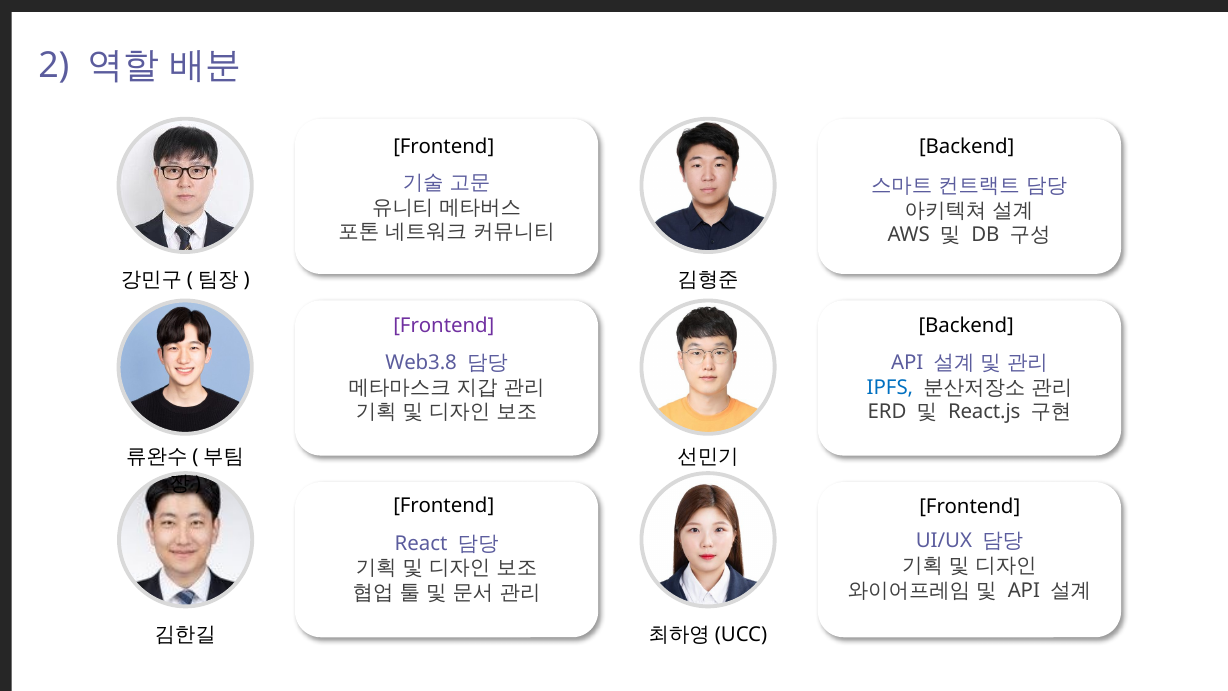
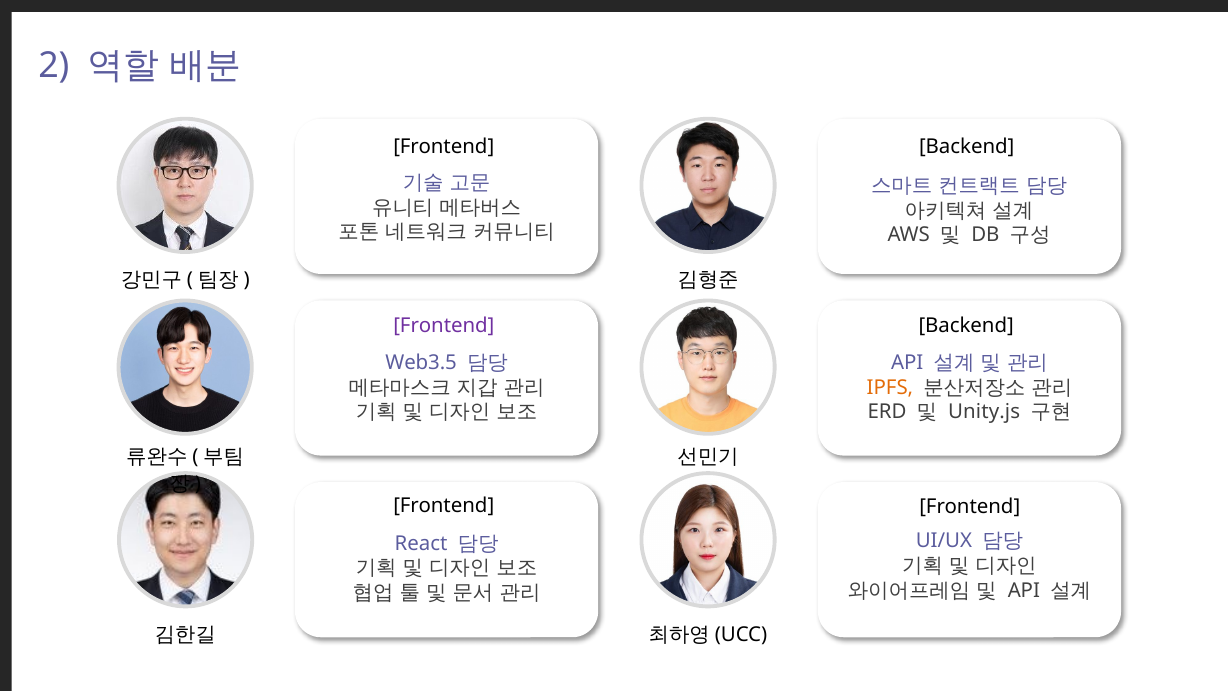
Web3.8: Web3.8 -> Web3.5 (421, 363)
IPFS colour: blue -> orange (890, 387)
React.js: React.js -> Unity.js (984, 412)
